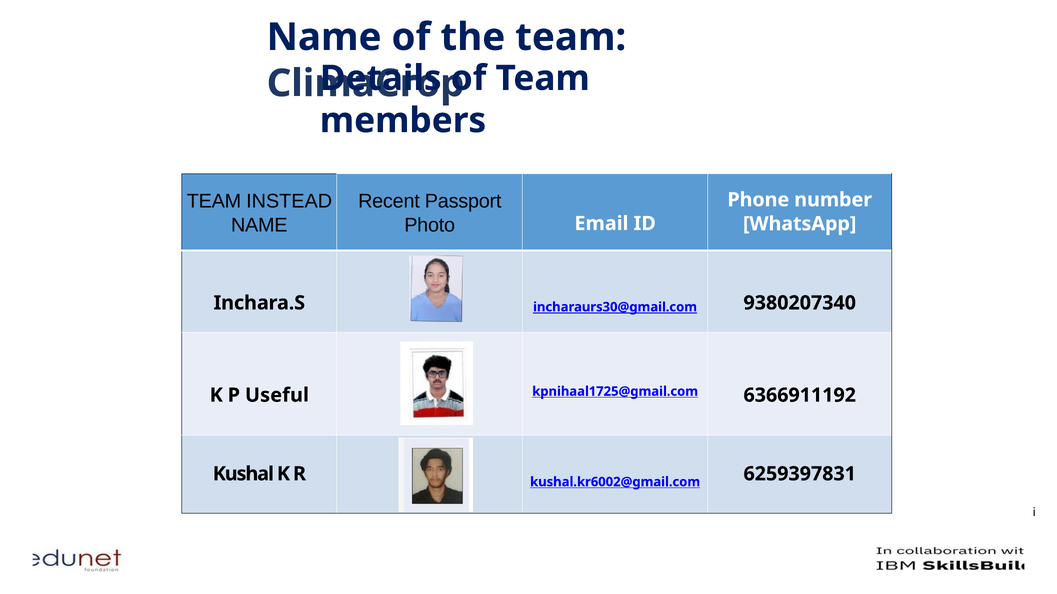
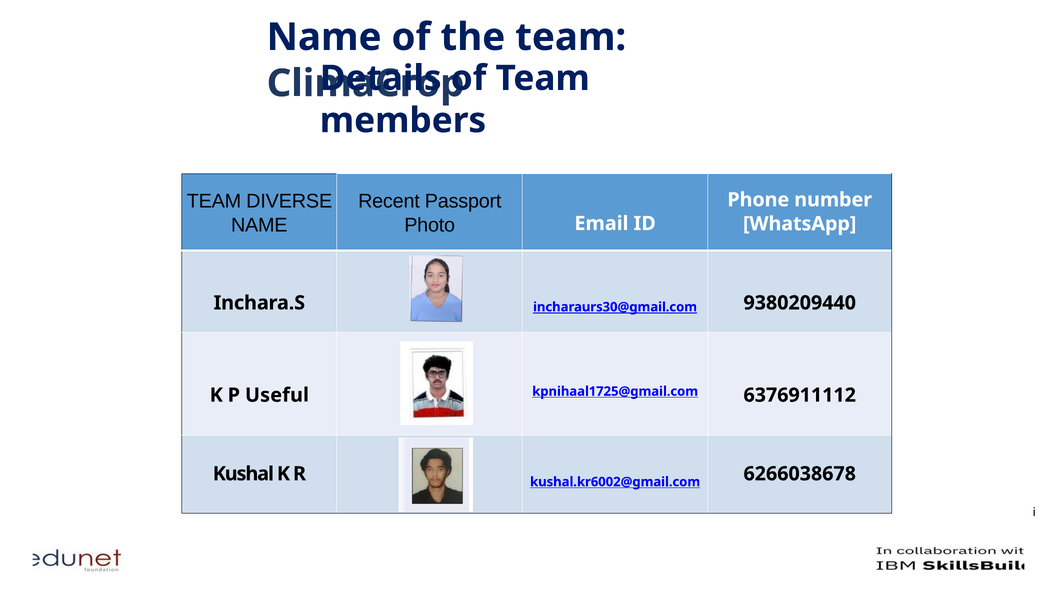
INSTEAD: INSTEAD -> DIVERSE (289, 202)
9380207340: 9380207340 -> 9380209440 (800, 303)
6366911192: 6366911192 -> 6376911112 (800, 396)
6259397831: 6259397831 -> 6266038678 (800, 474)
